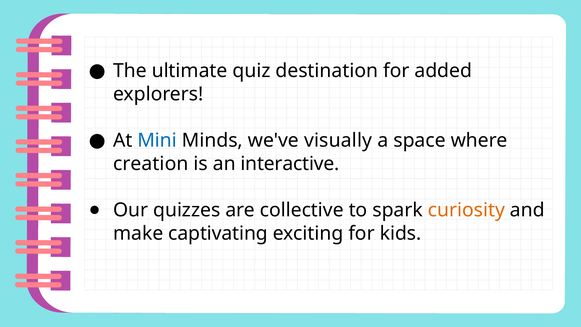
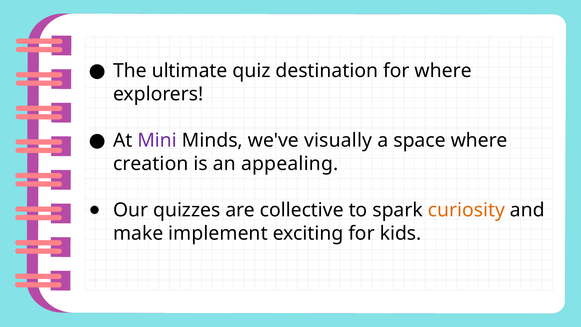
for added: added -> where (443, 71)
Mini colour: blue -> purple (157, 140)
interactive: interactive -> appealing (290, 164)
captivating: captivating -> implement (218, 233)
